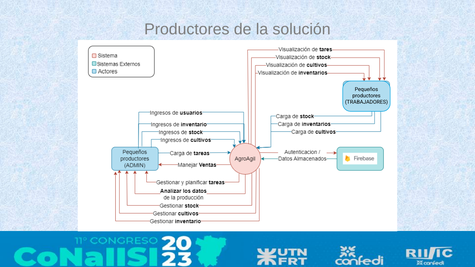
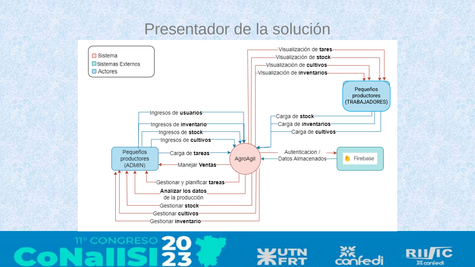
Productores: Productores -> Presentador (187, 29)
